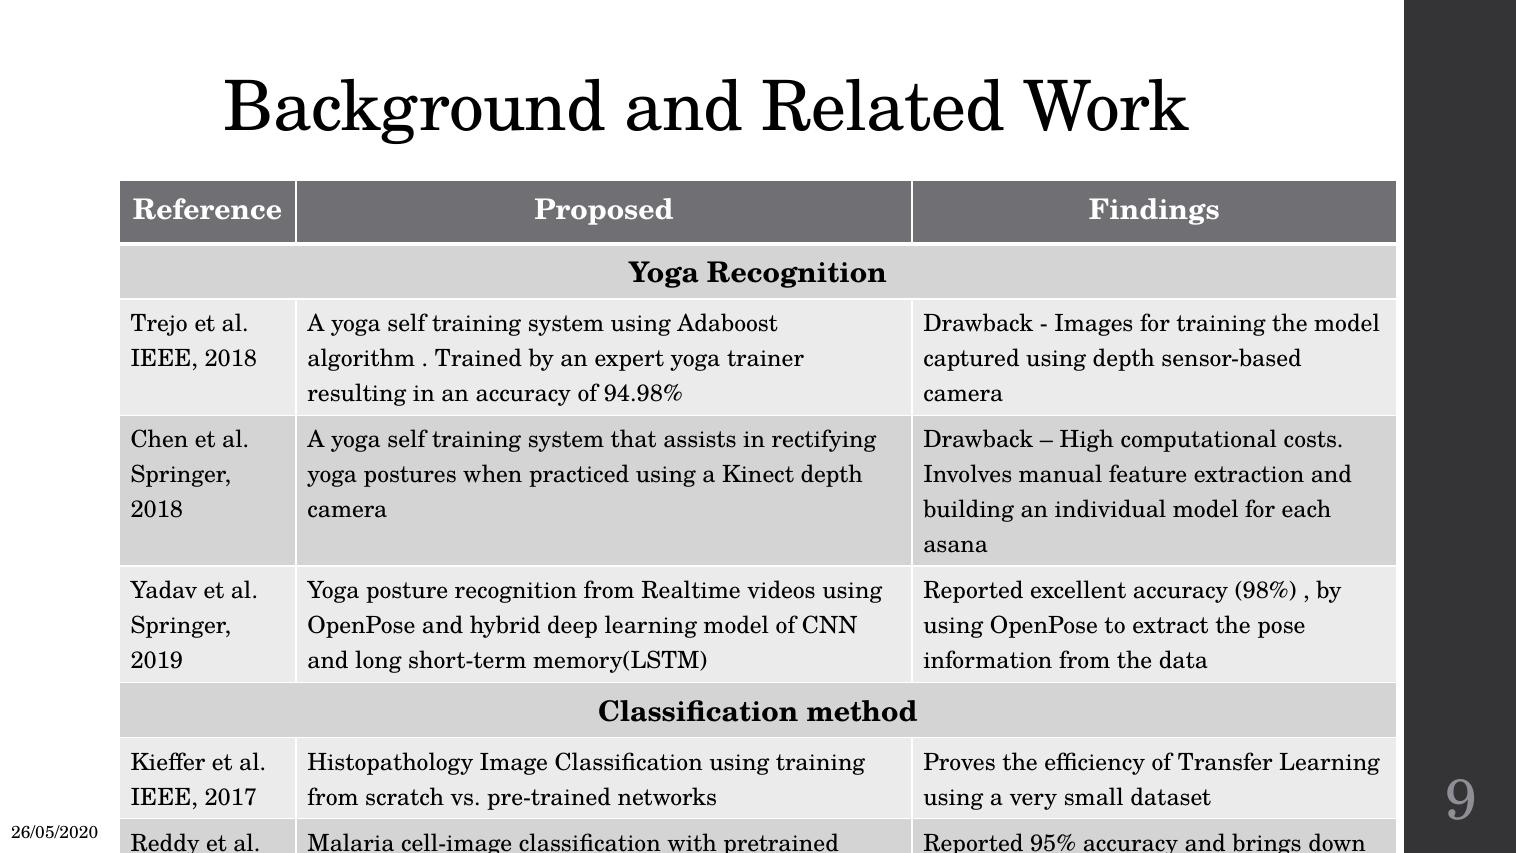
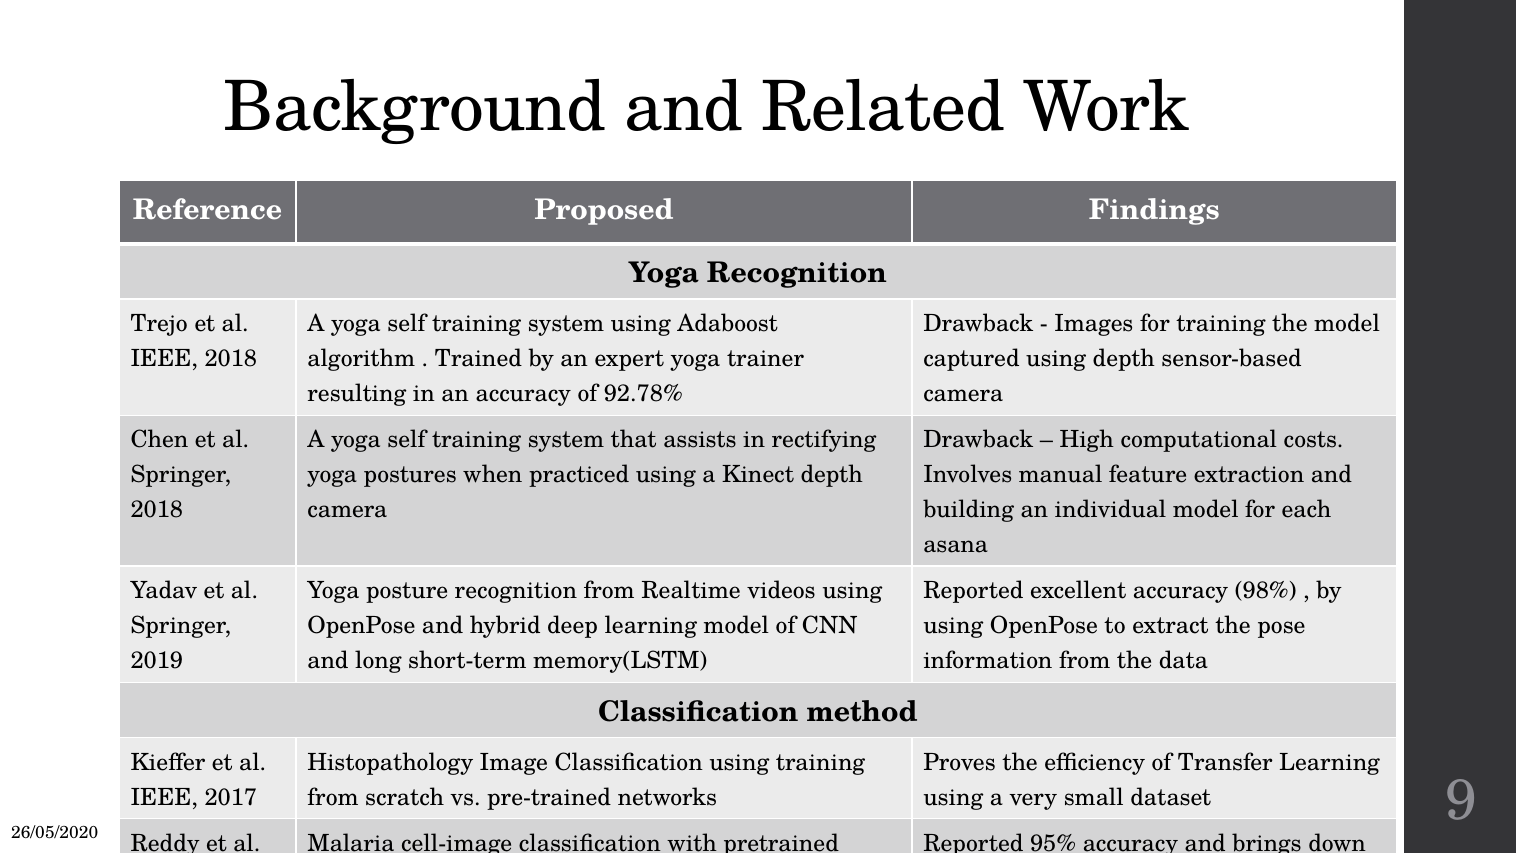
94.98%: 94.98% -> 92.78% (643, 394)
